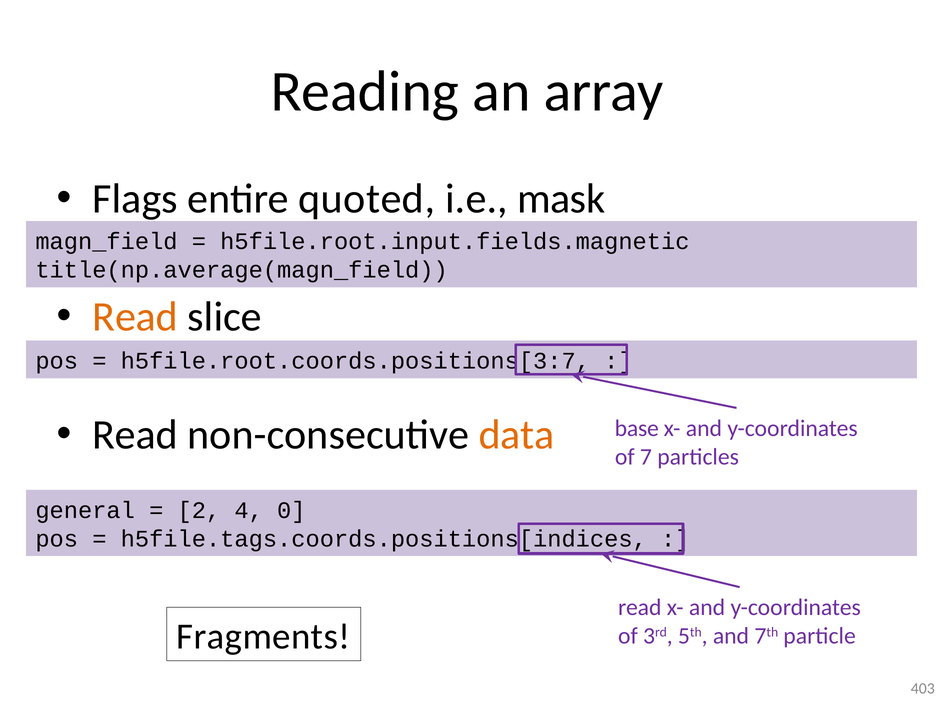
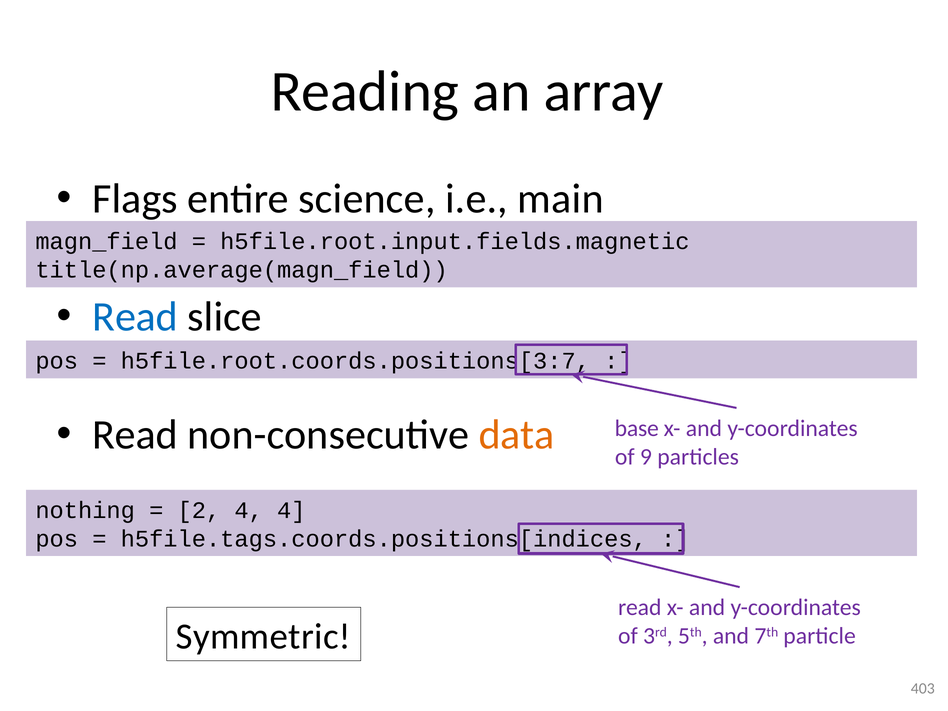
quoted: quoted -> science (367, 199)
mask: mask -> main (561, 199)
Read colour: orange -> blue (135, 317)
7: 7 -> 9 (646, 457)
general: general -> nothing (85, 510)
4 0: 0 -> 4 (291, 510)
Fragments: Fragments -> Symmetric (263, 637)
